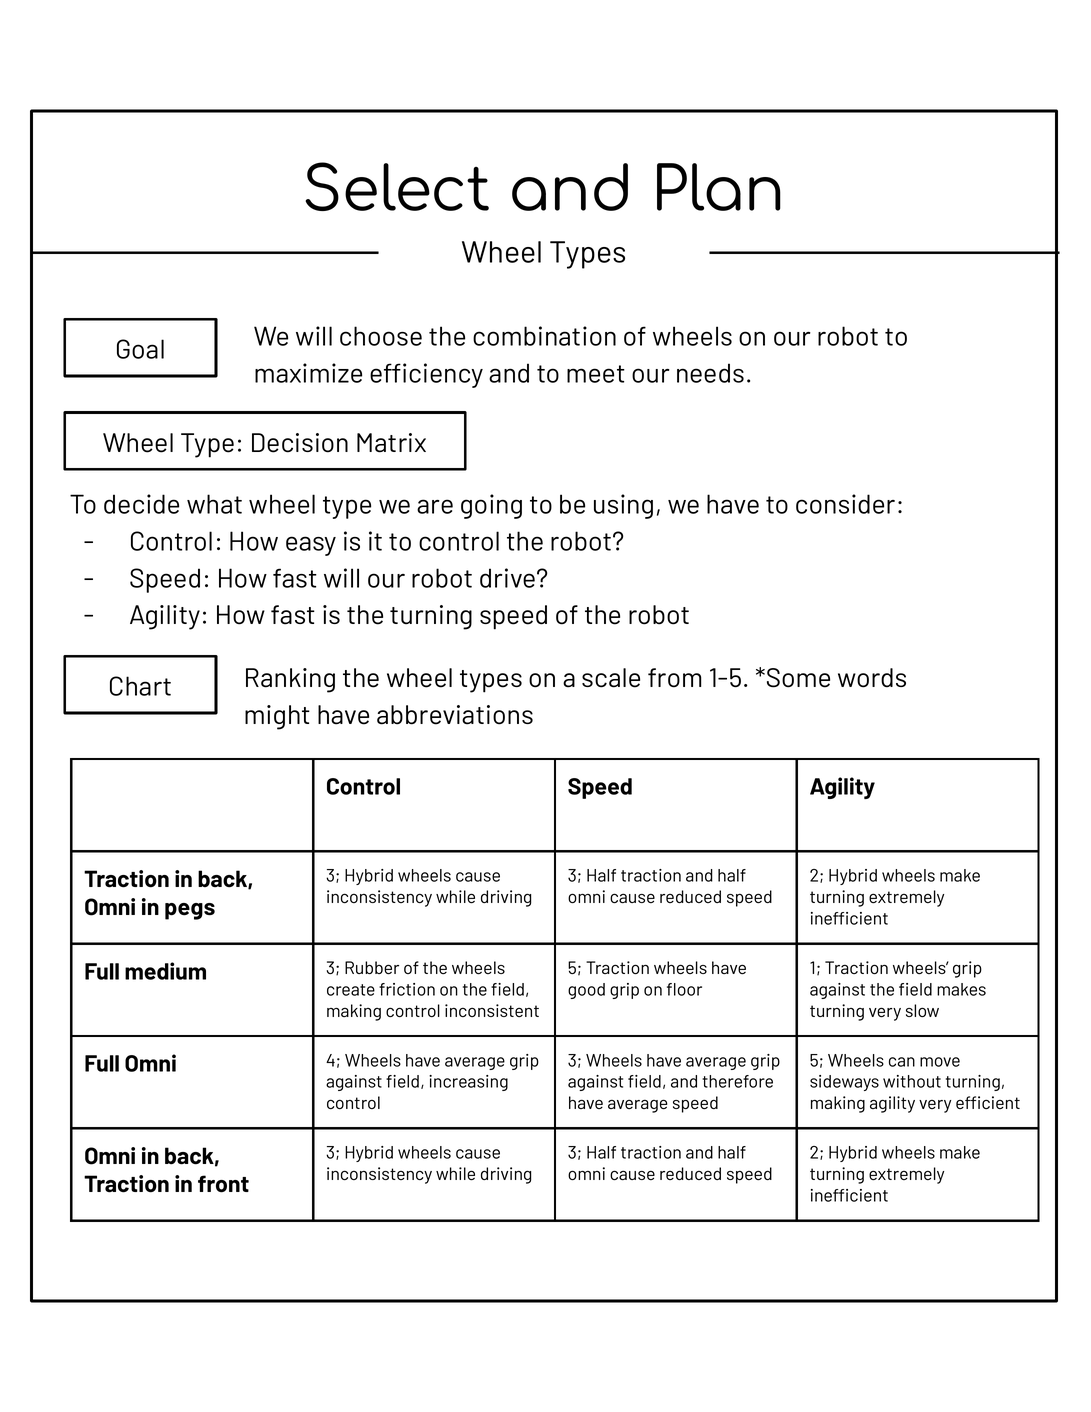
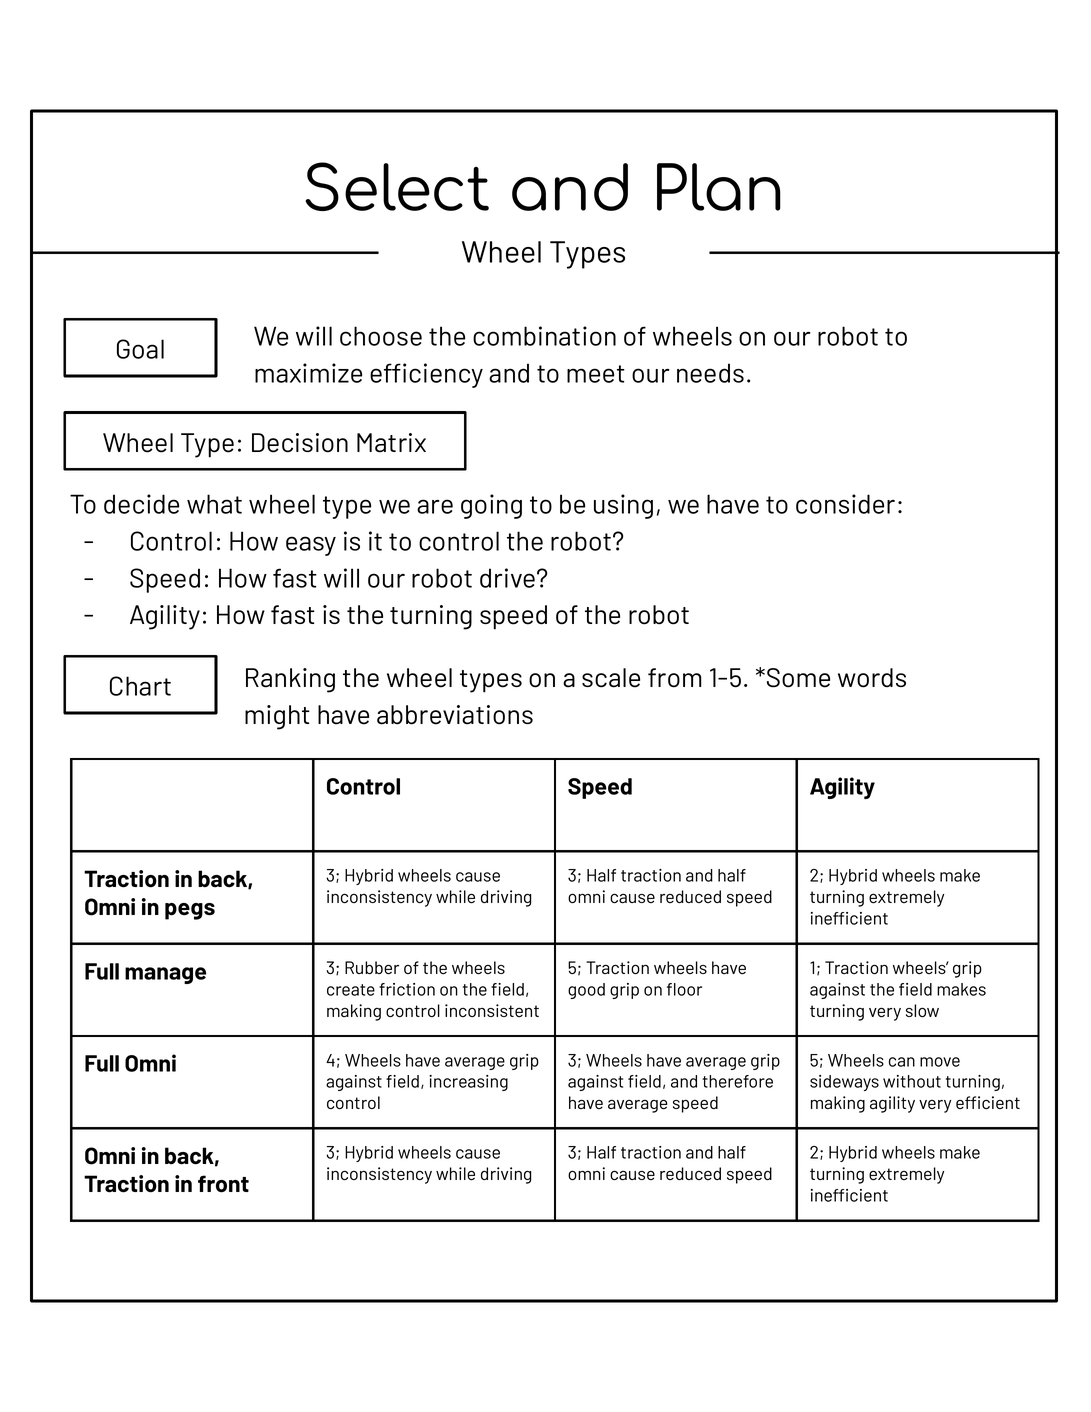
medium: medium -> manage (166, 972)
